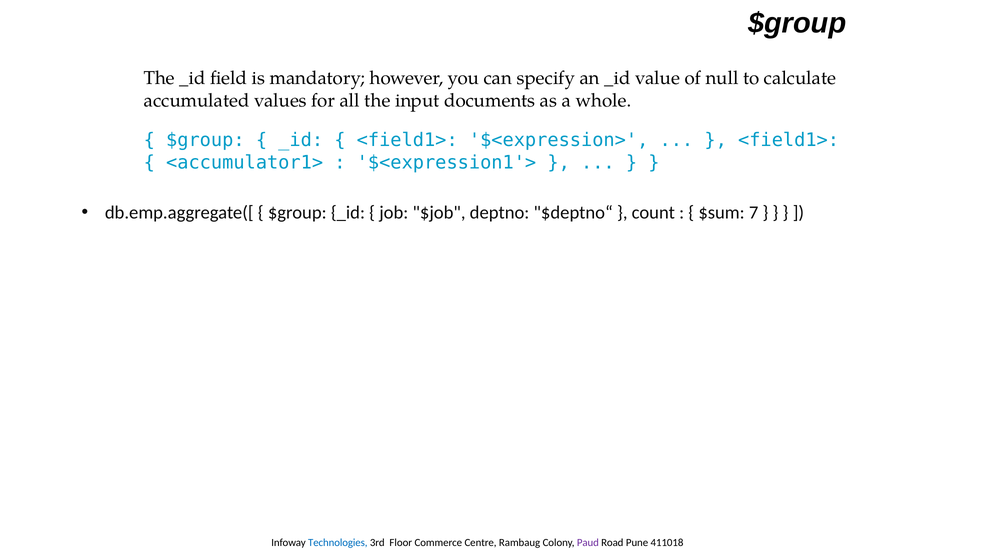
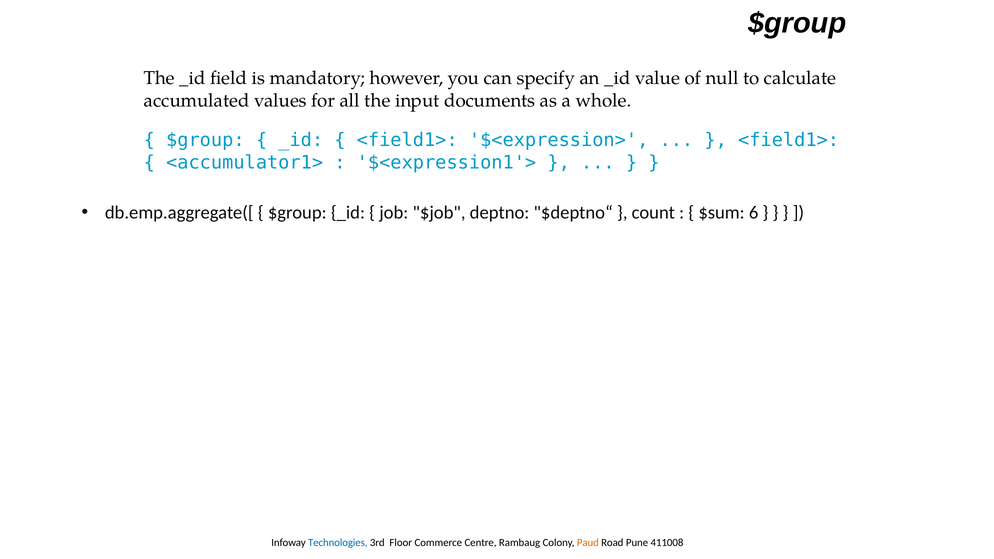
7: 7 -> 6 (754, 213)
Paud colour: purple -> orange (588, 543)
411018: 411018 -> 411008 (667, 543)
